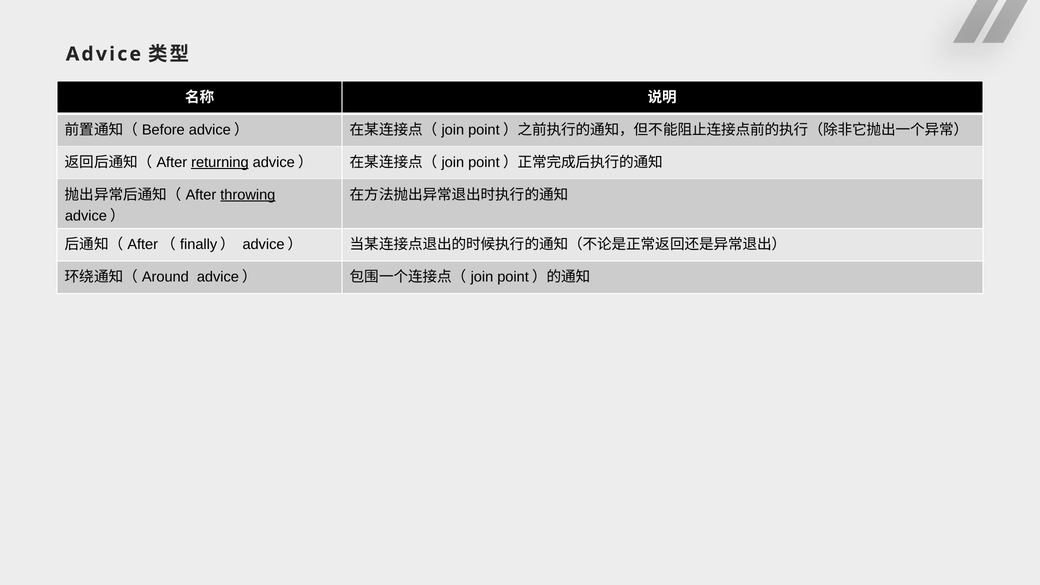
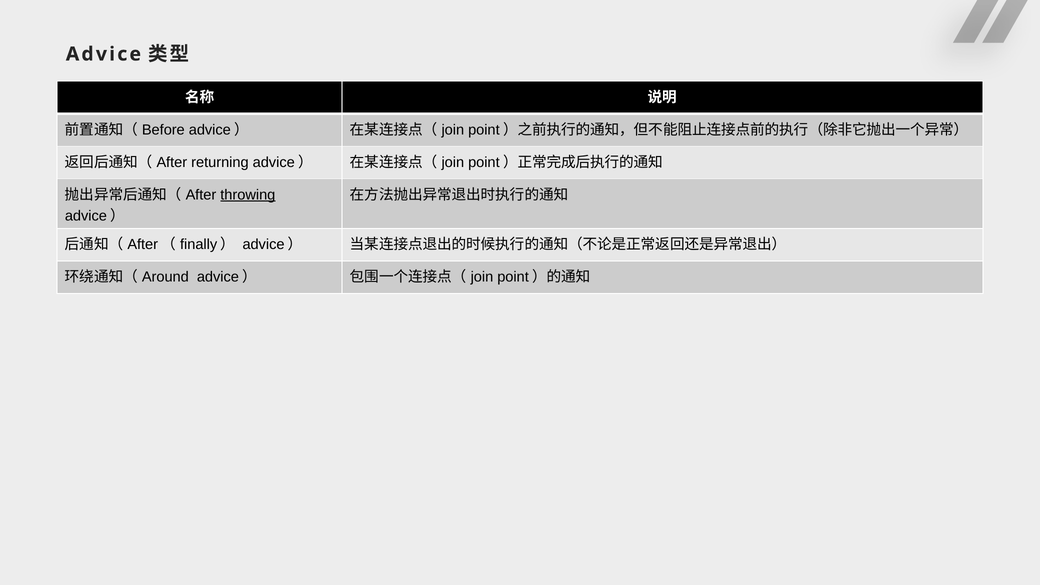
returning underline: present -> none (220, 162)
